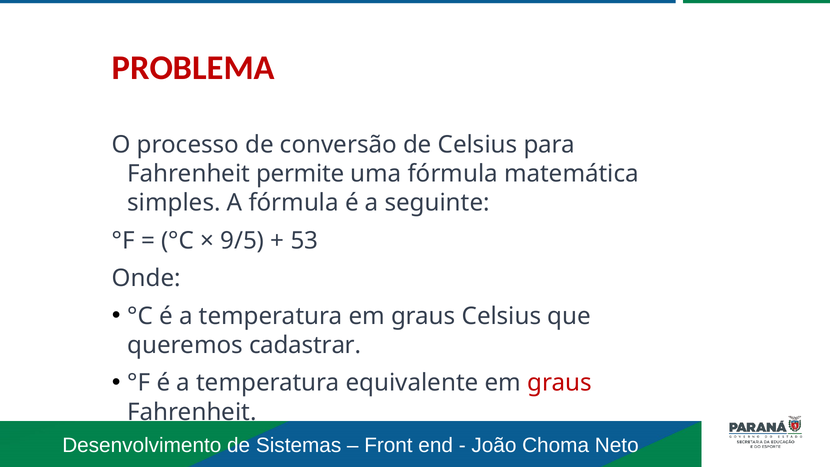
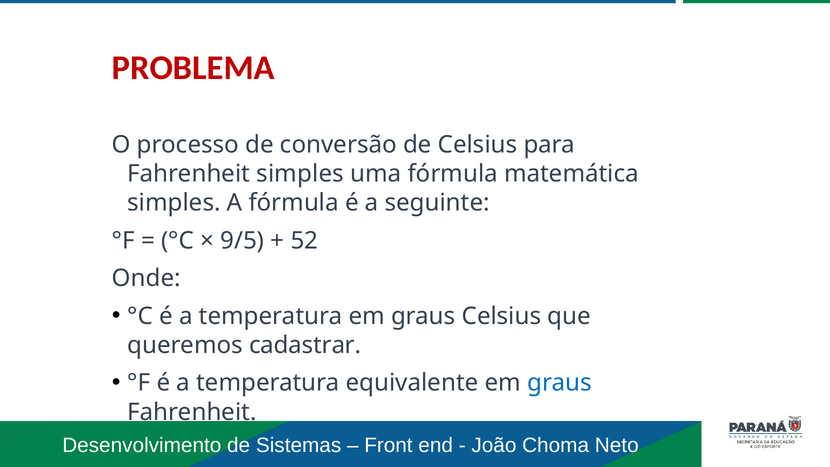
Fahrenheit permite: permite -> simples (300, 174)
53: 53 -> 52 (304, 241)
graus colour: red -> blue (560, 383)
